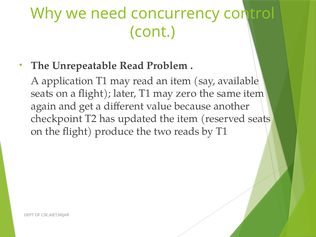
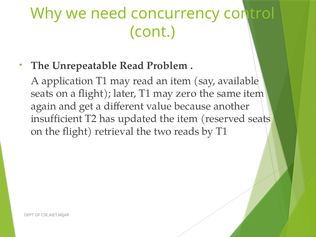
checkpoint: checkpoint -> insufficient (57, 119)
produce: produce -> retrieval (114, 131)
